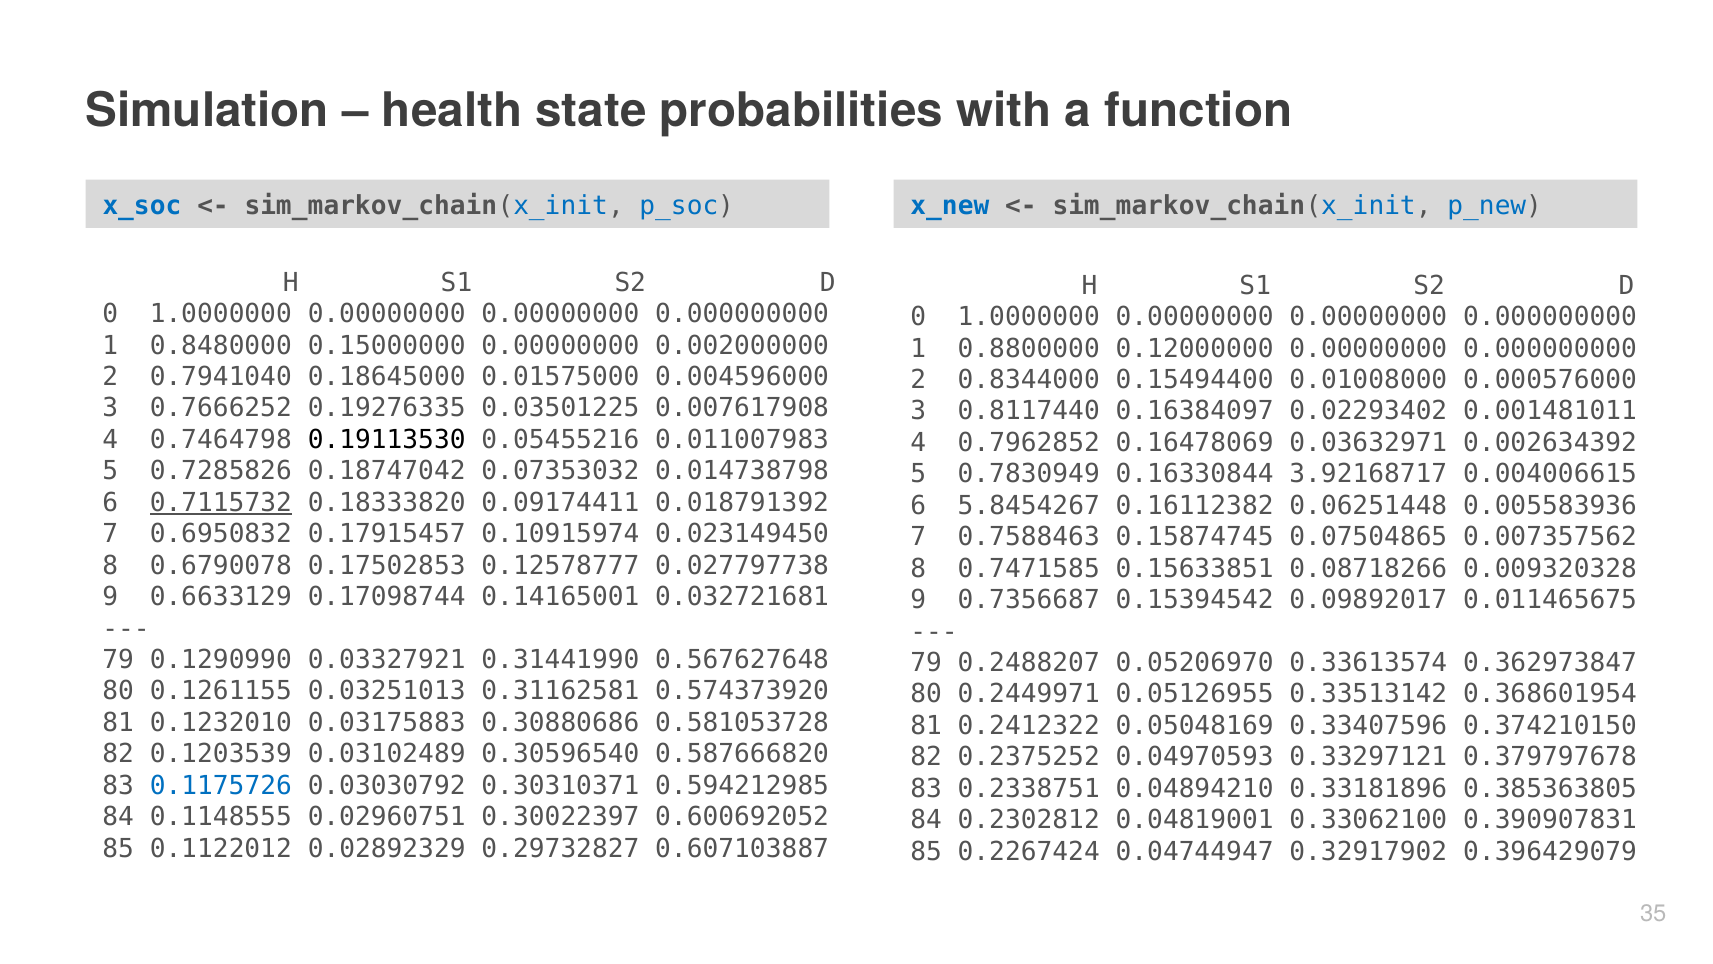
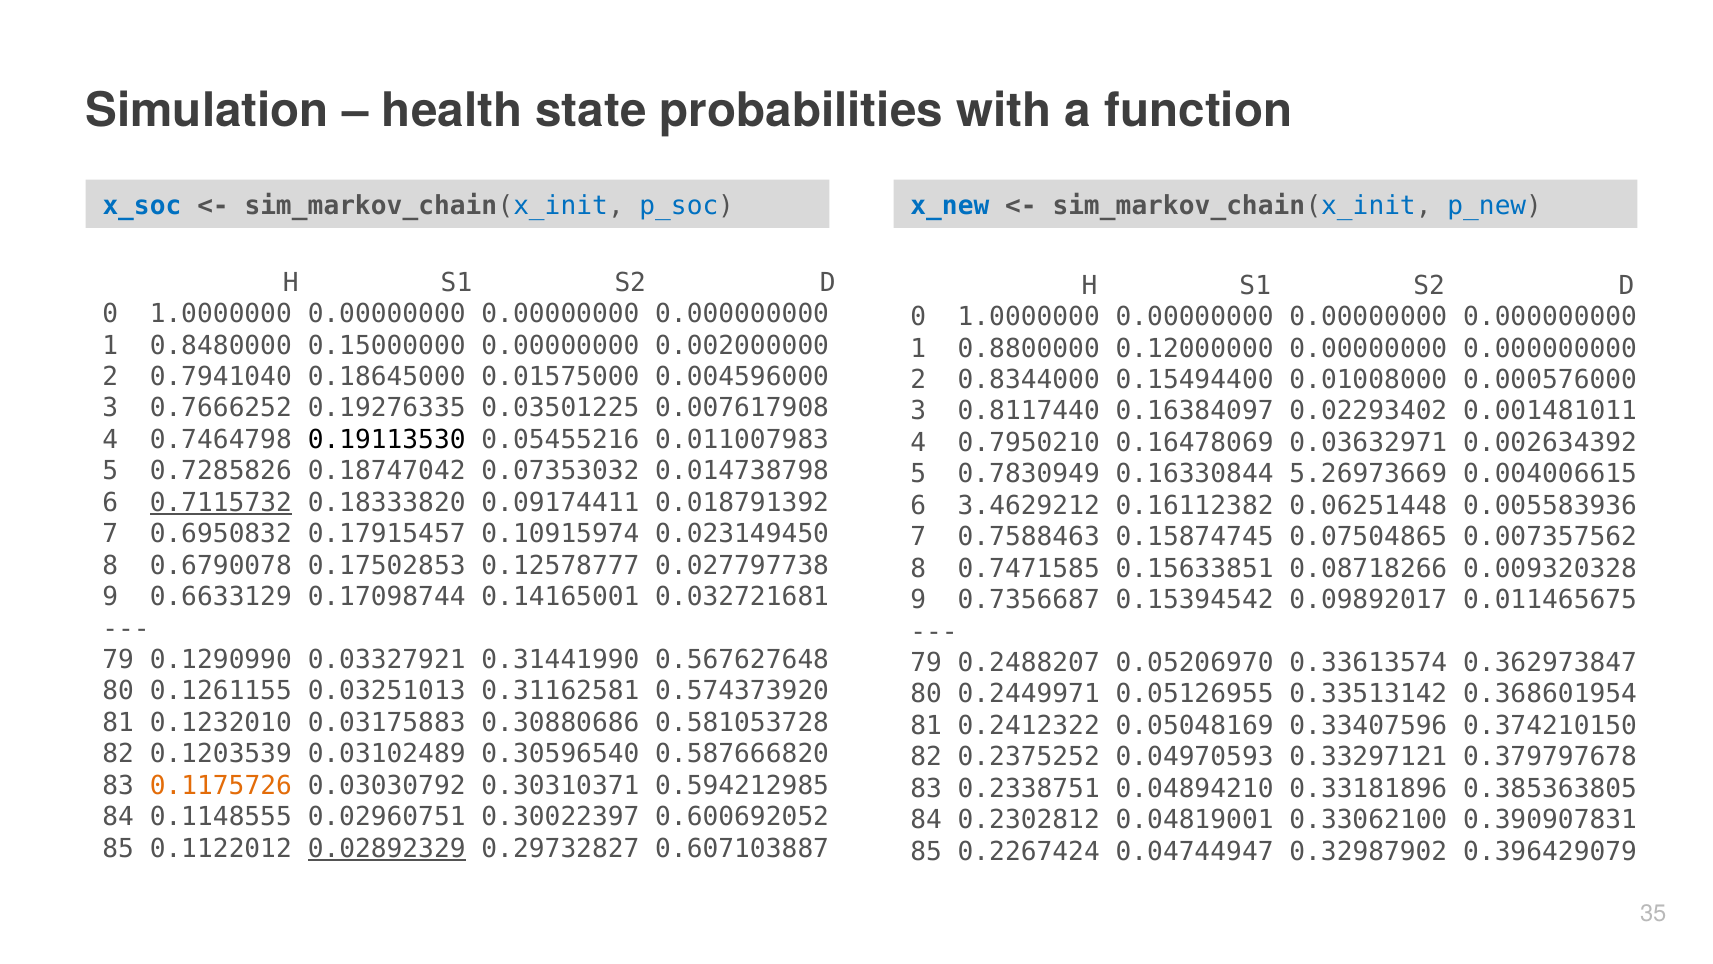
0.7962852: 0.7962852 -> 0.7950210 (1029, 443)
3.92168717: 3.92168717 -> 5.26973669 (1368, 474)
5.8454267: 5.8454267 -> 3.4629212 (1029, 505)
0.1175726 colour: blue -> orange (221, 785)
0.02892329 underline: none -> present (387, 848)
0.32917902: 0.32917902 -> 0.32987902 (1368, 851)
